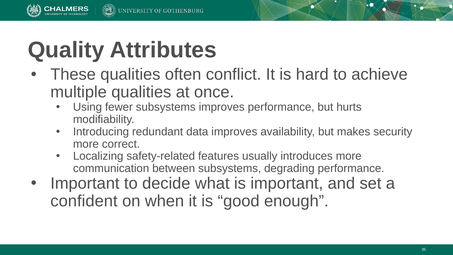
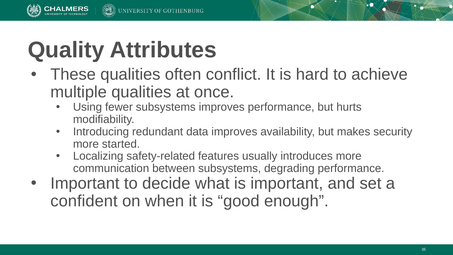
correct: correct -> started (121, 144)
